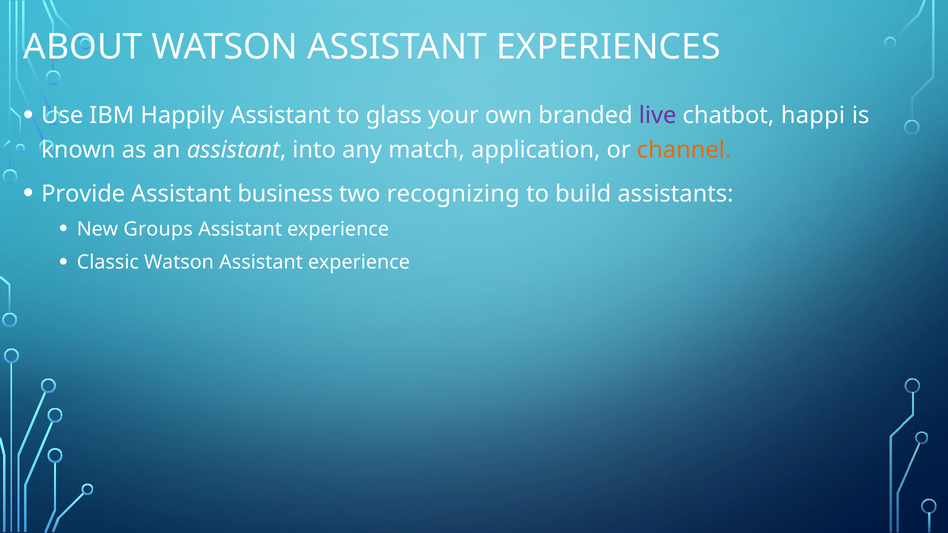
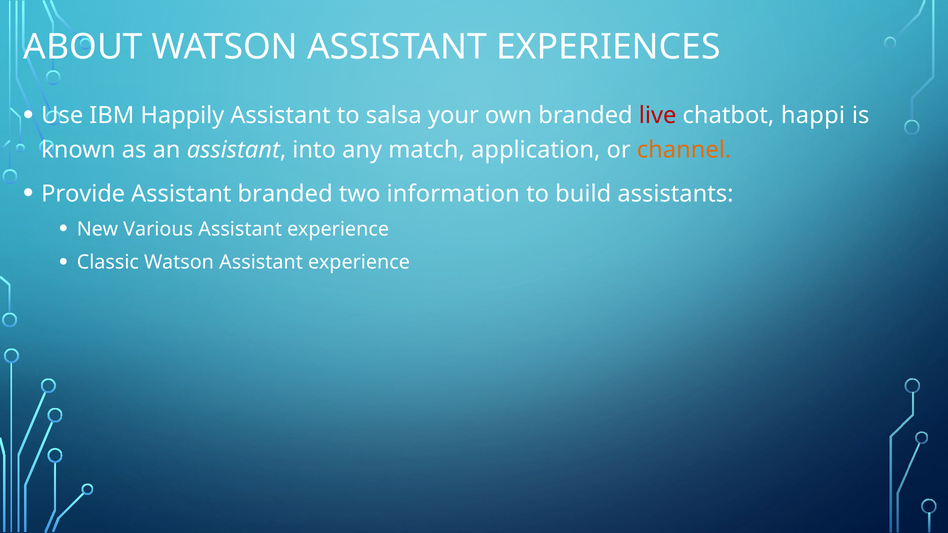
glass: glass -> salsa (394, 116)
live colour: purple -> red (658, 116)
Assistant business: business -> branded (285, 194)
recognizing: recognizing -> information (453, 194)
Groups: Groups -> Various (158, 229)
